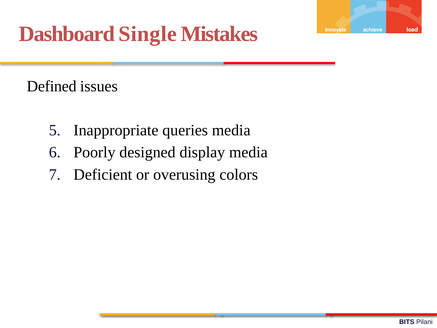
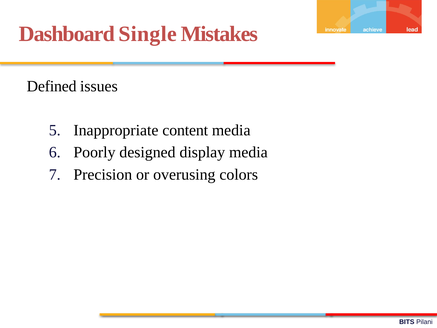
queries: queries -> content (185, 130)
Deficient: Deficient -> Precision (103, 174)
